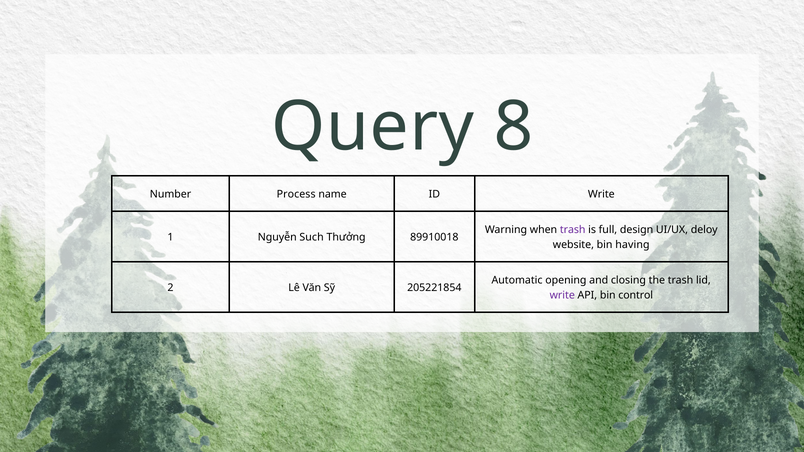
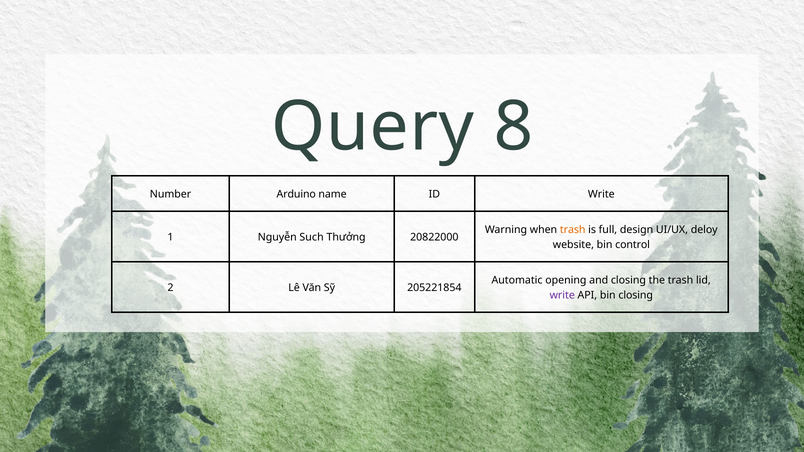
Process: Process -> Arduino (296, 194)
trash colour: purple -> orange (573, 230)
89910018: 89910018 -> 20822000 (434, 237)
having: having -> control (633, 245)
bin control: control -> closing (636, 295)
